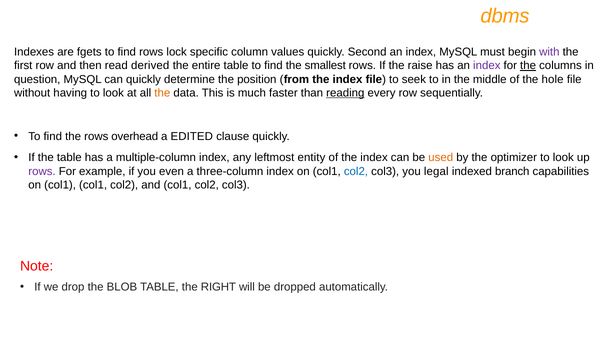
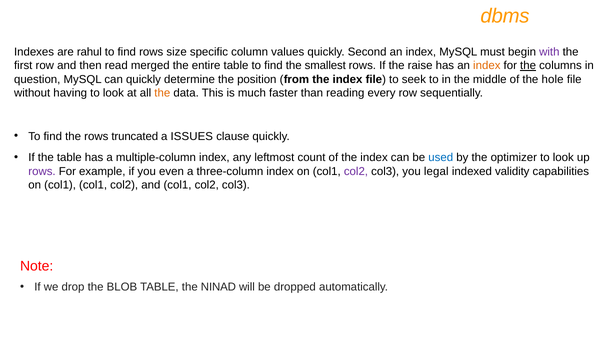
fgets: fgets -> rahul (89, 52)
lock: lock -> size (177, 52)
derived: derived -> merged (150, 66)
index colour: purple -> orange (487, 66)
reading underline: present -> none (345, 93)
overhead: overhead -> truncated (135, 136)
EDITED: EDITED -> ISSUES (192, 136)
entity: entity -> count (312, 158)
used colour: orange -> blue (441, 158)
col2 colour: blue -> purple (356, 171)
branch: branch -> validity (512, 171)
RIGHT: RIGHT -> NINAD (218, 287)
